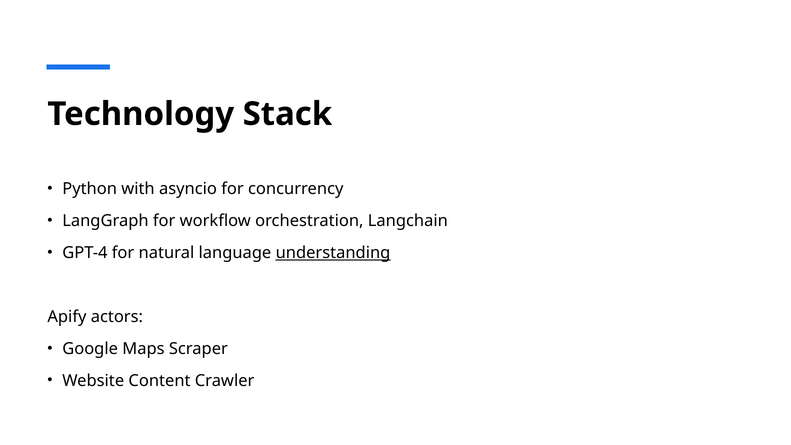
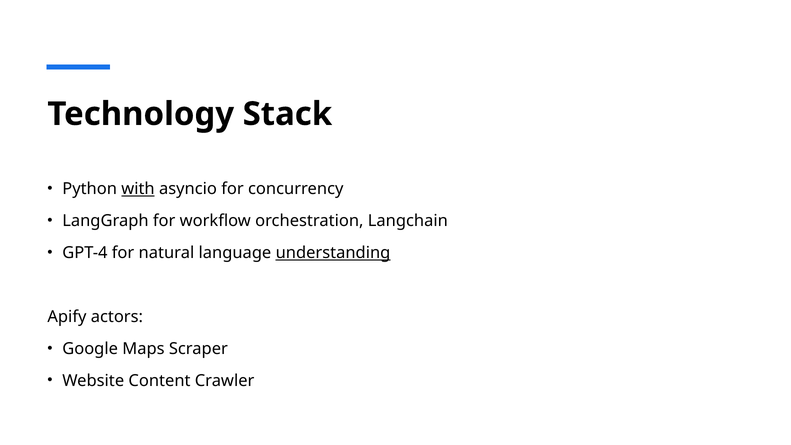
with underline: none -> present (138, 189)
